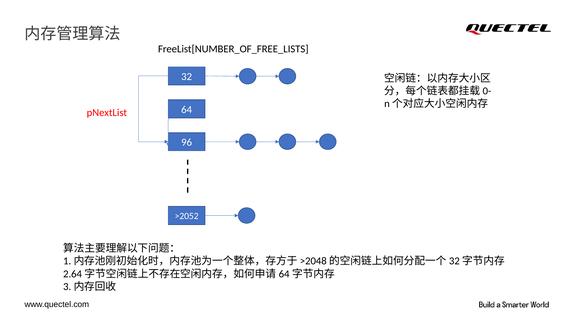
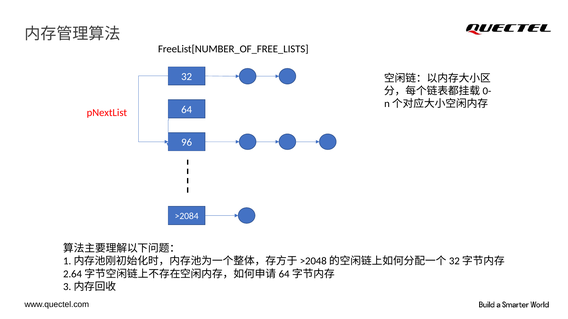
>2052: >2052 -> >2084 (187, 217)
